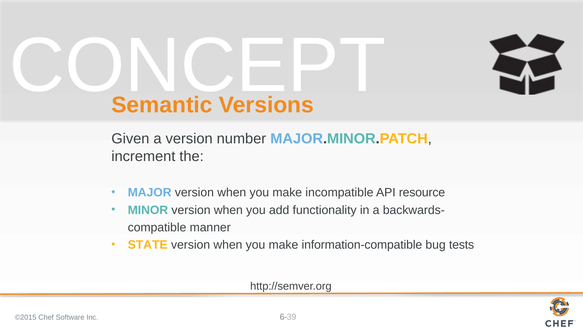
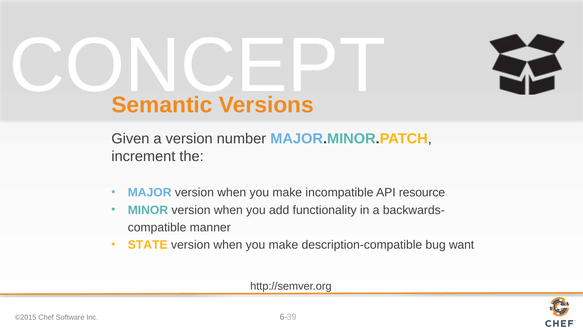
information-compatible: information-compatible -> description-compatible (362, 245)
tests: tests -> want (462, 245)
